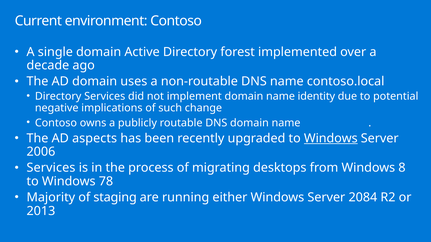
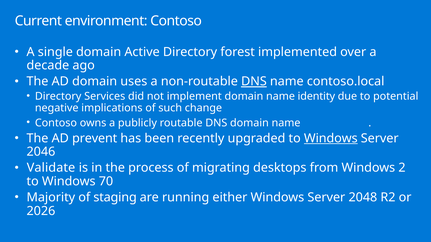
DNS underline: none -> present (254, 82)
aspects: aspects -> prevent (95, 138)
2006: 2006 -> 2046 (41, 152)
Services: Services -> Validate (51, 168)
8: 8 -> 2 (402, 168)
78: 78 -> 70 (106, 182)
2084: 2084 -> 2048 (363, 198)
2013: 2013 -> 2026 (41, 211)
